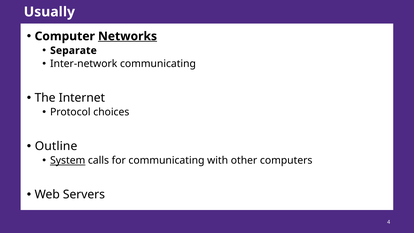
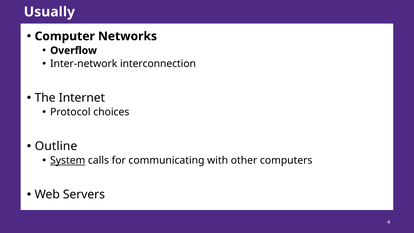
Networks underline: present -> none (128, 36)
Separate: Separate -> Overflow (74, 51)
Inter-network communicating: communicating -> interconnection (158, 64)
